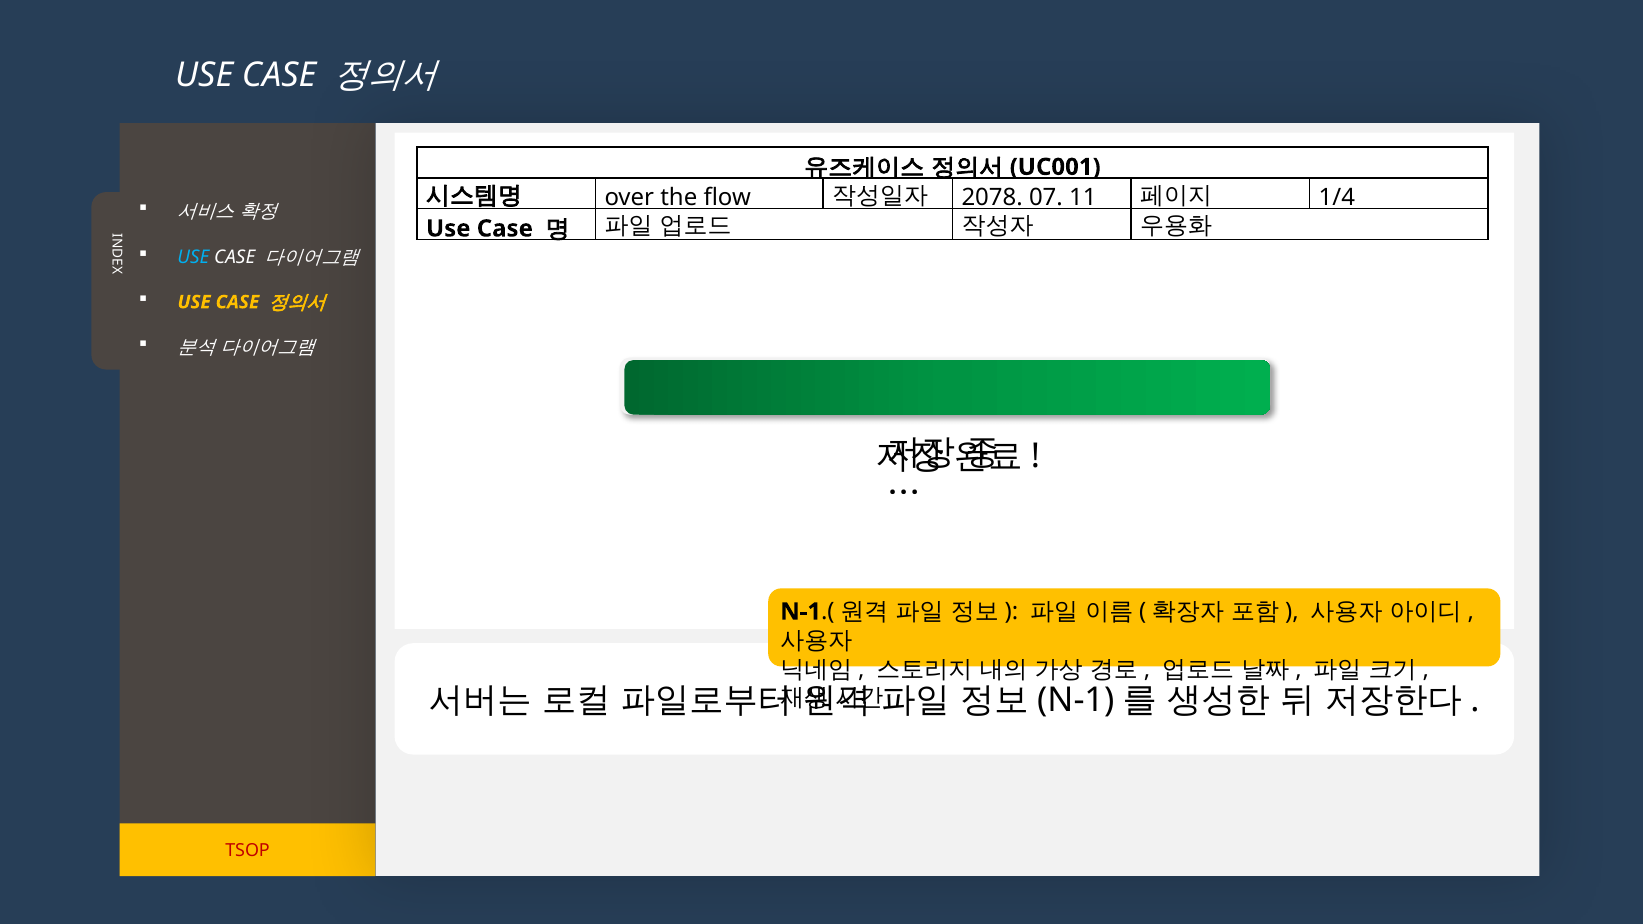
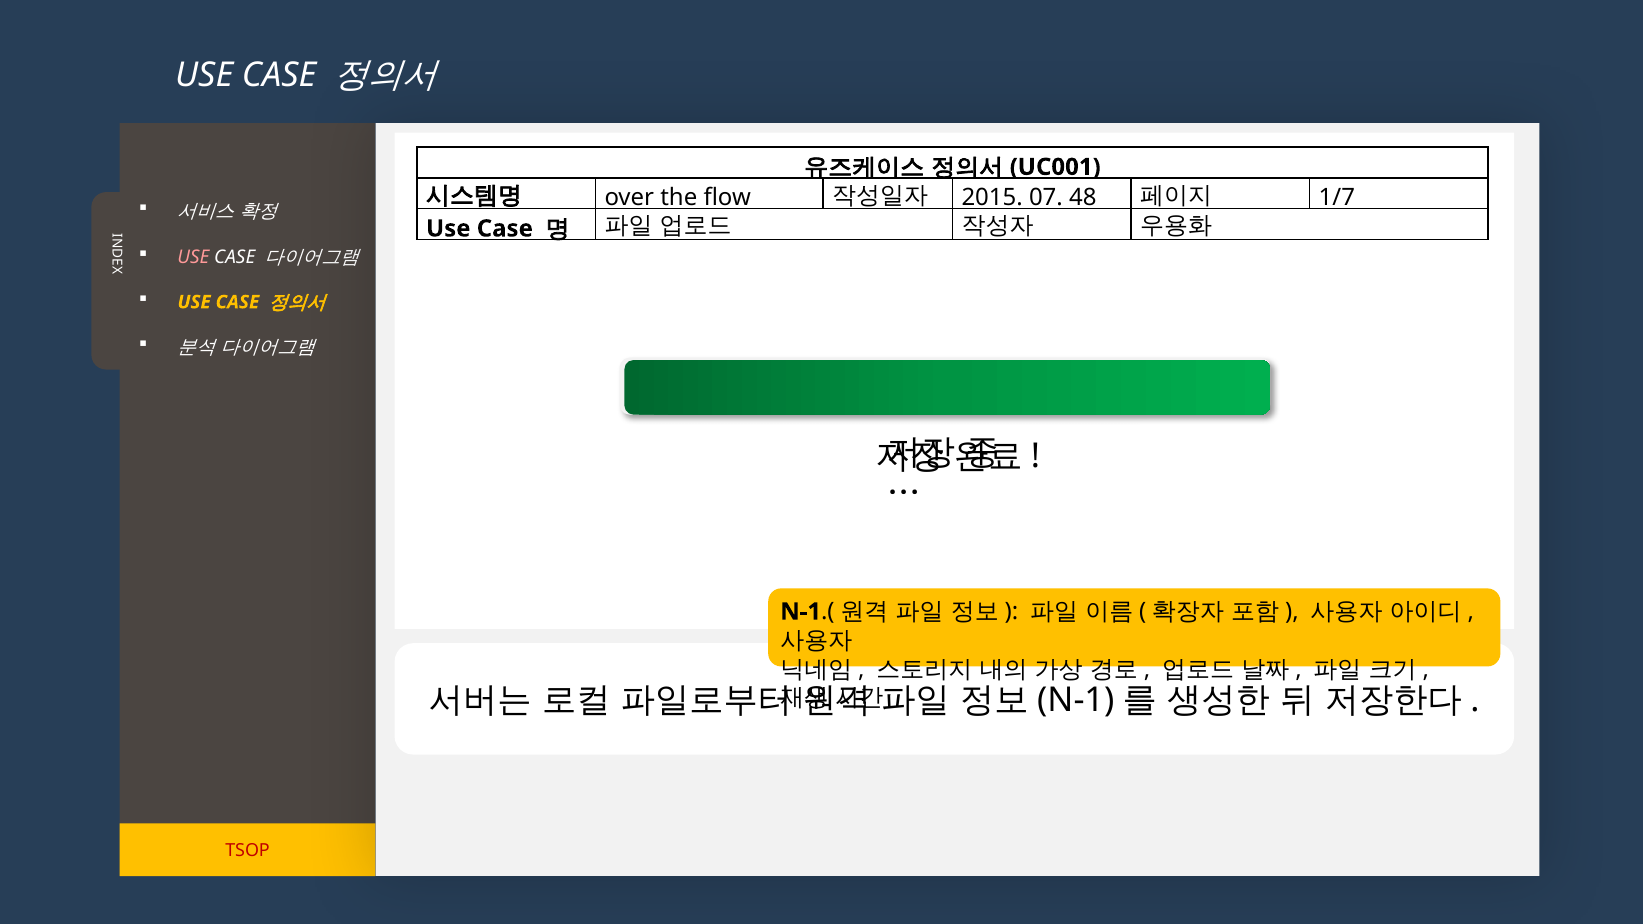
2078: 2078 -> 2015 (992, 198)
11: 11 -> 48 (1083, 198)
1/4: 1/4 -> 1/7 (1337, 198)
USE colour: light blue -> pink (193, 257)
